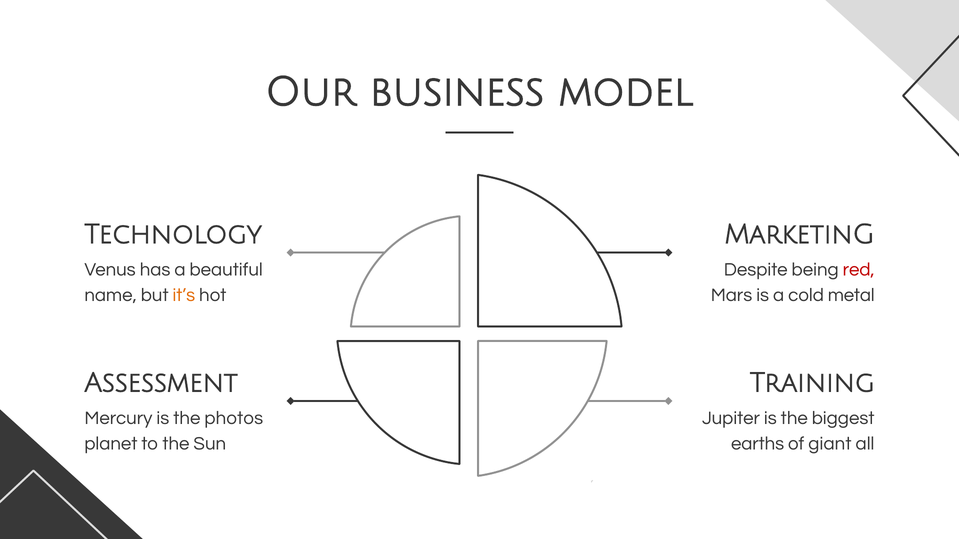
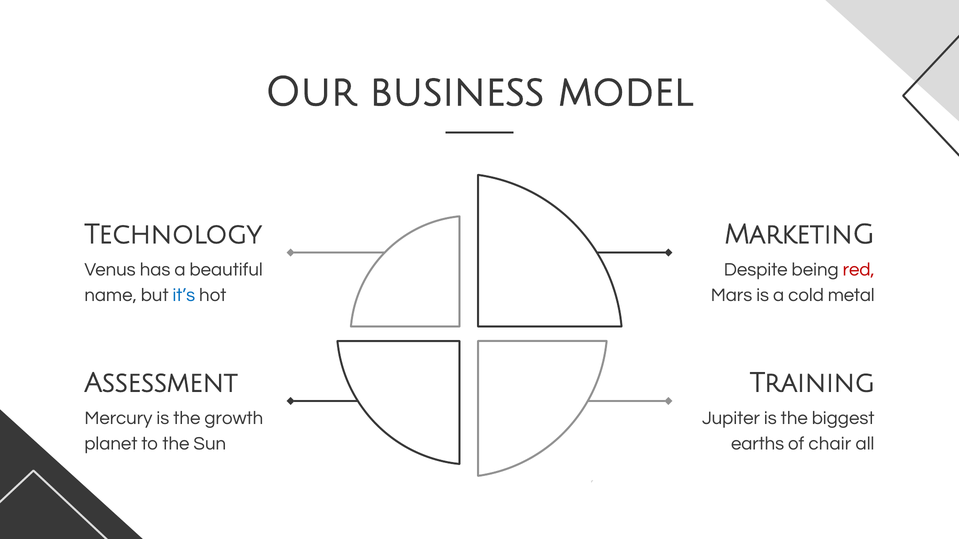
it’s colour: orange -> blue (184, 295)
photos: photos -> growth (234, 418)
giant: giant -> chair (830, 444)
